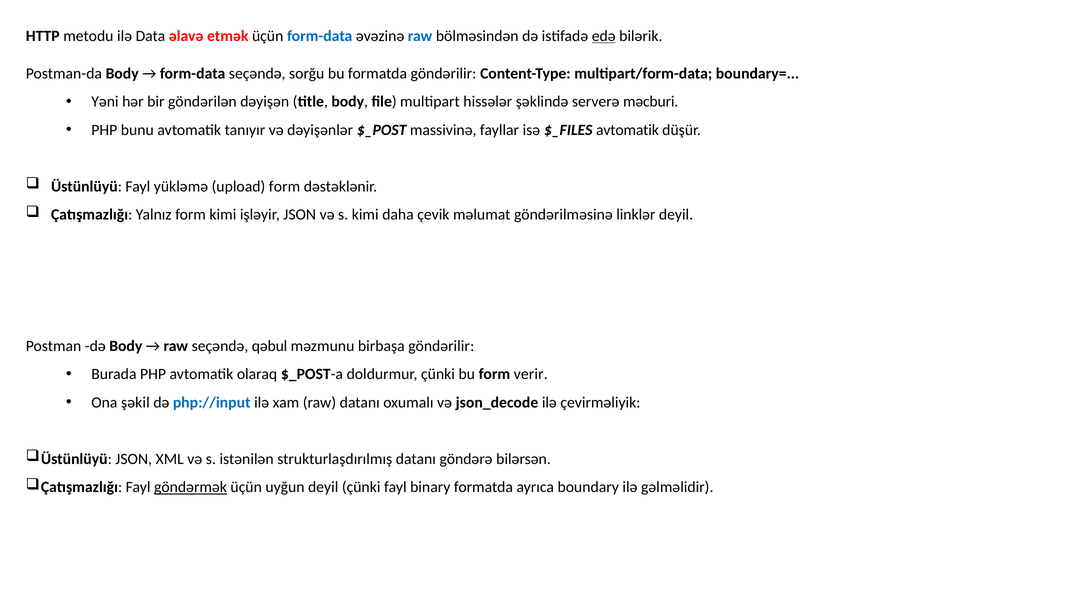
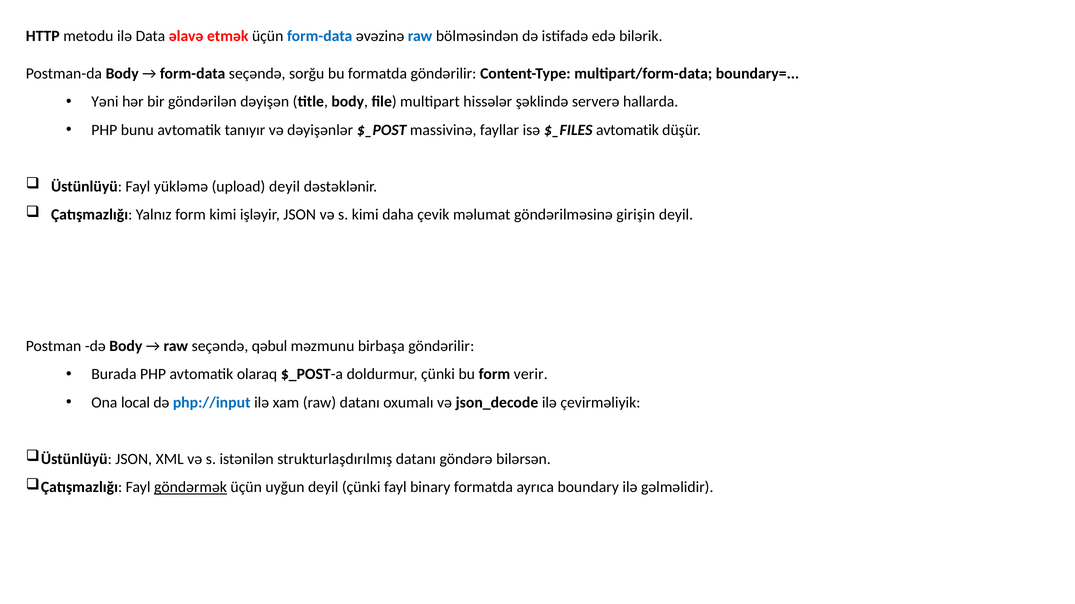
edə underline: present -> none (604, 36)
məcburi: məcburi -> hallarda (651, 102)
upload form: form -> deyil (285, 187)
linklər: linklər -> girişin (636, 215)
şəkil: şəkil -> local (136, 403)
